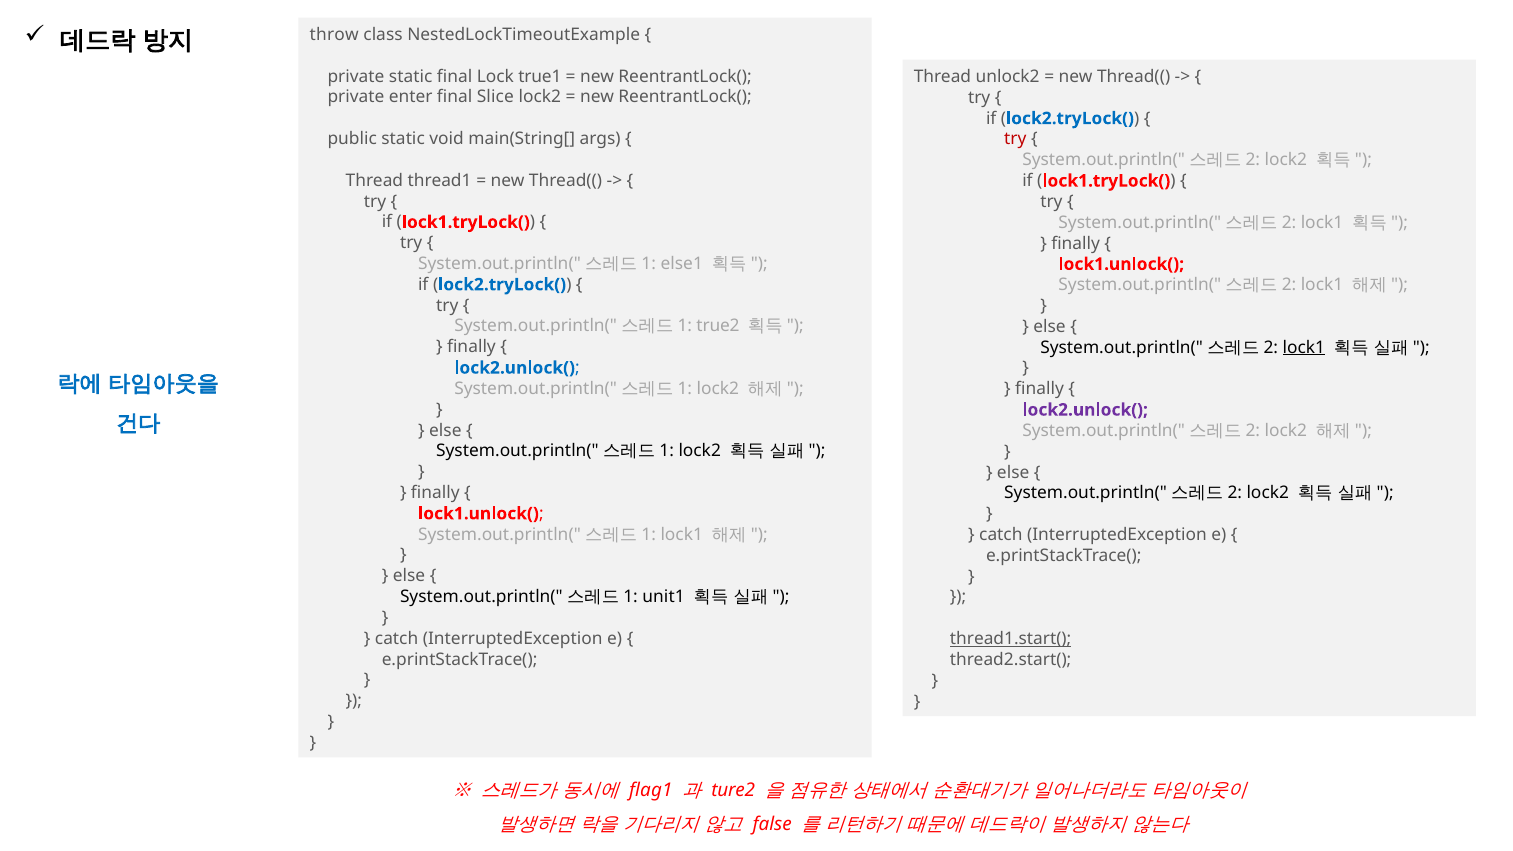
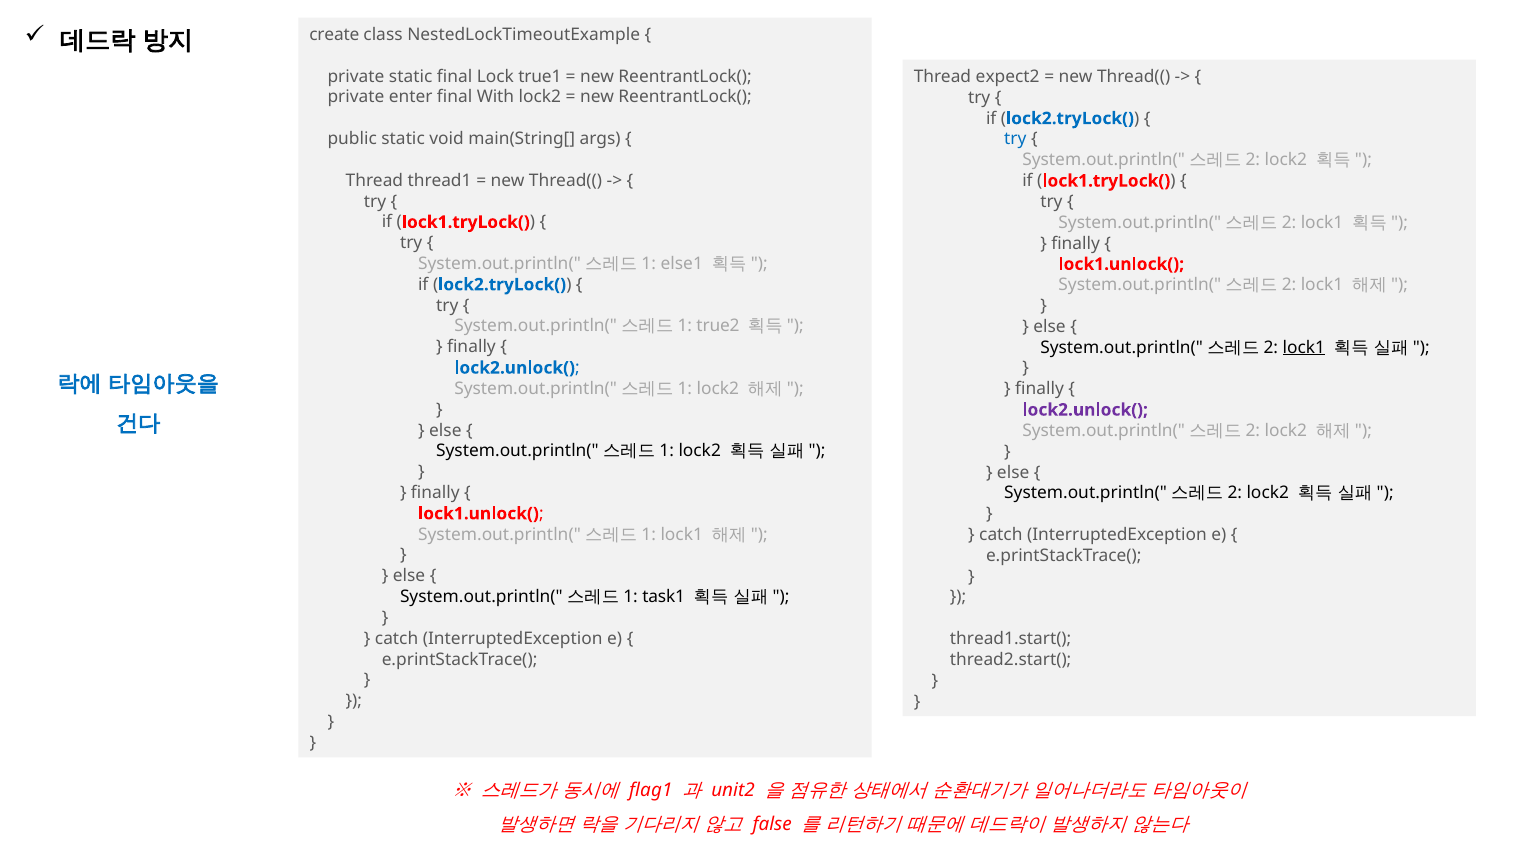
throw: throw -> create (334, 35)
unlock2: unlock2 -> expect2 (1008, 77)
Slice: Slice -> With (495, 97)
try colour: red -> blue (1015, 139)
unit1: unit1 -> task1 (664, 597)
thread1.start( underline: present -> none (1011, 639)
ture2: ture2 -> unit2 (733, 790)
